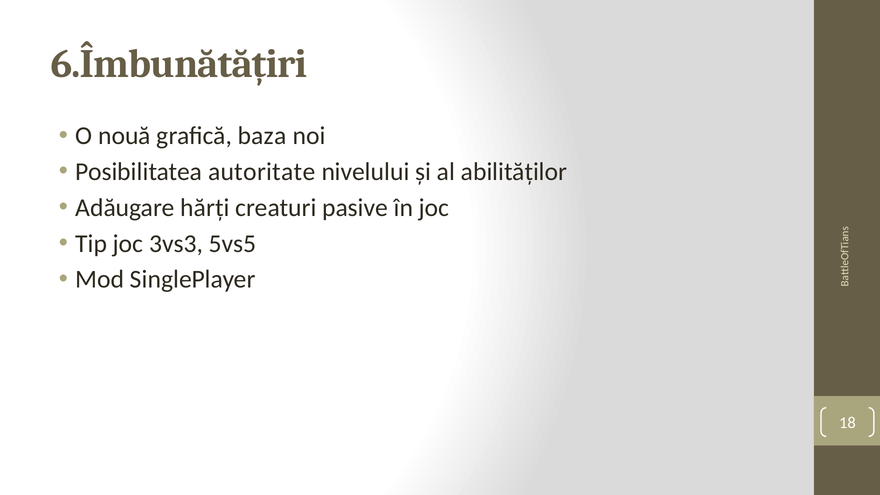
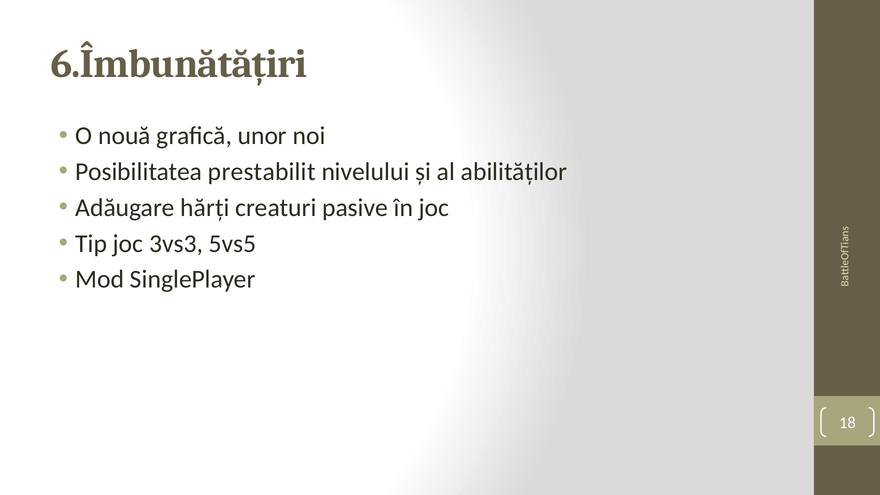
baza: baza -> unor (262, 136)
autoritate: autoritate -> prestabilit (262, 172)
